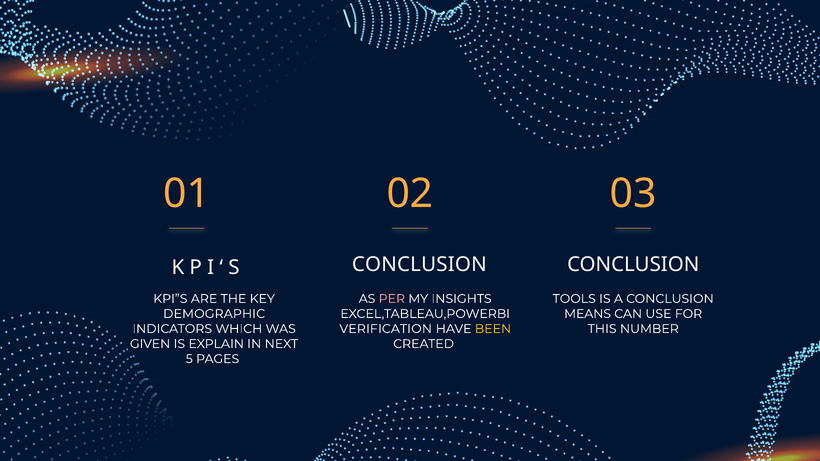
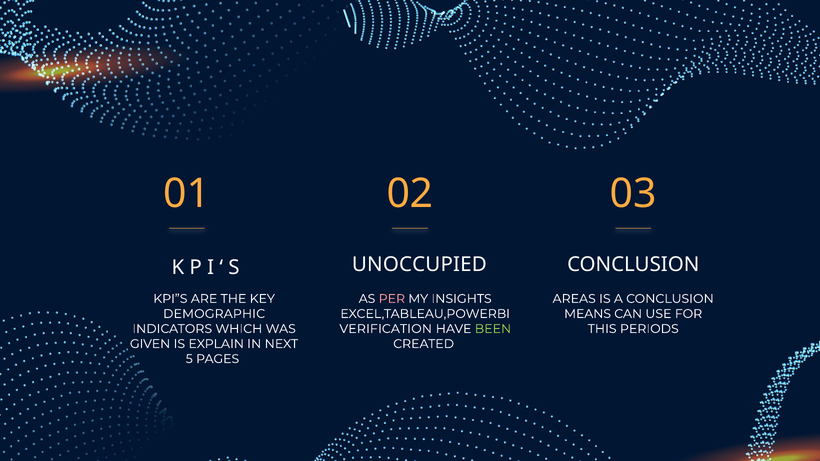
CONCLUSION: CONCLUSION -> UNOCCUPIED (419, 265)
TOOLS: TOOLS -> AREAS (574, 299)
BEEN colour: yellow -> light green (493, 329)
NUMBER: NUMBER -> PERIODS (649, 329)
